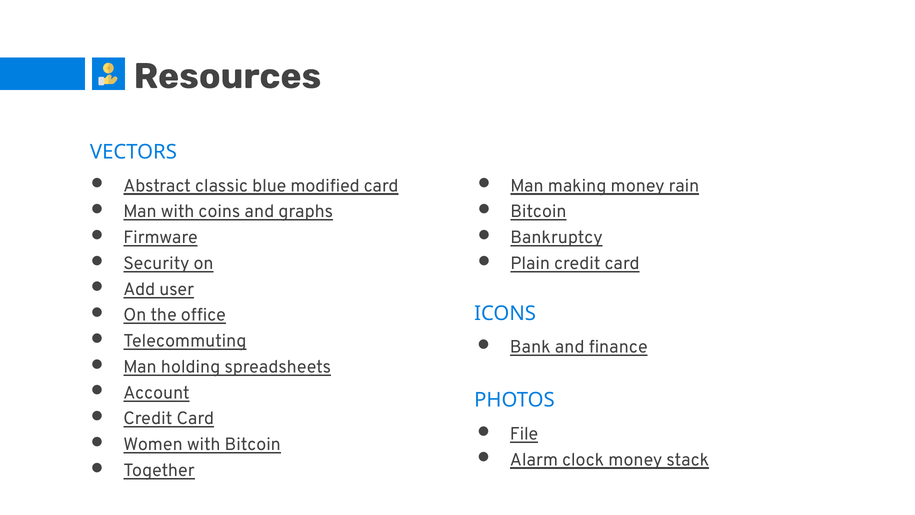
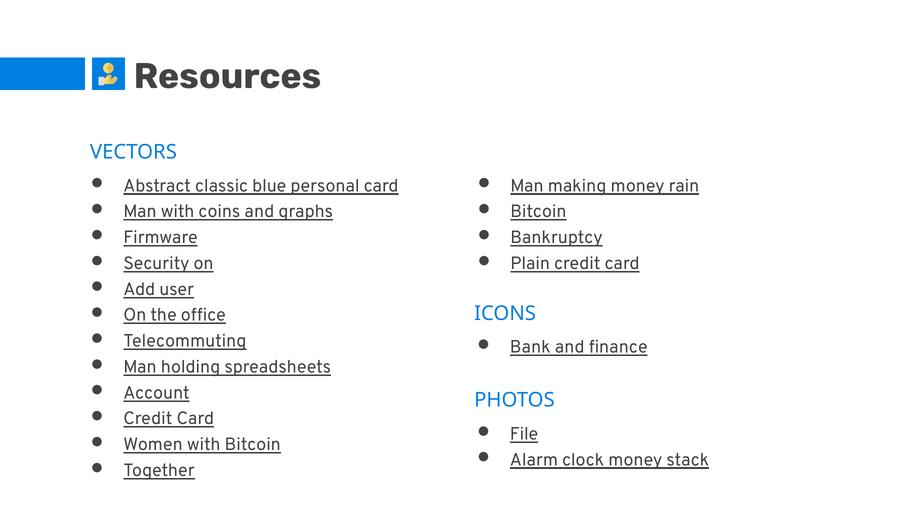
modified: modified -> personal (325, 186)
